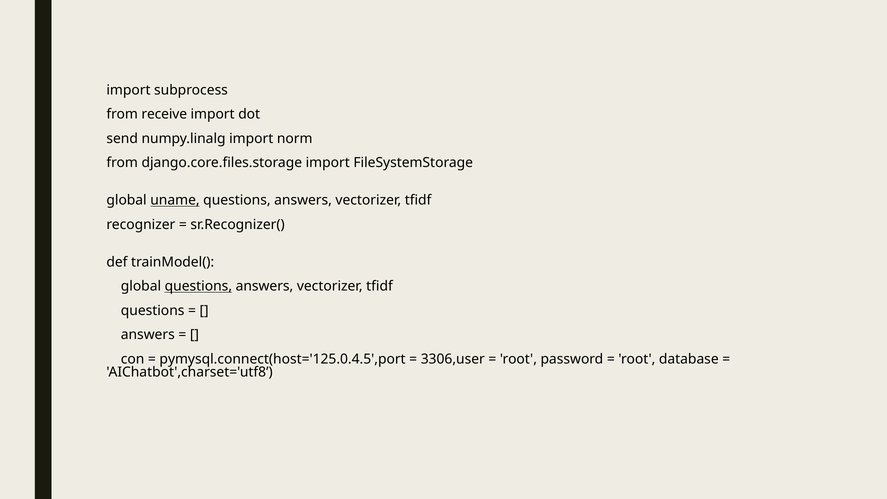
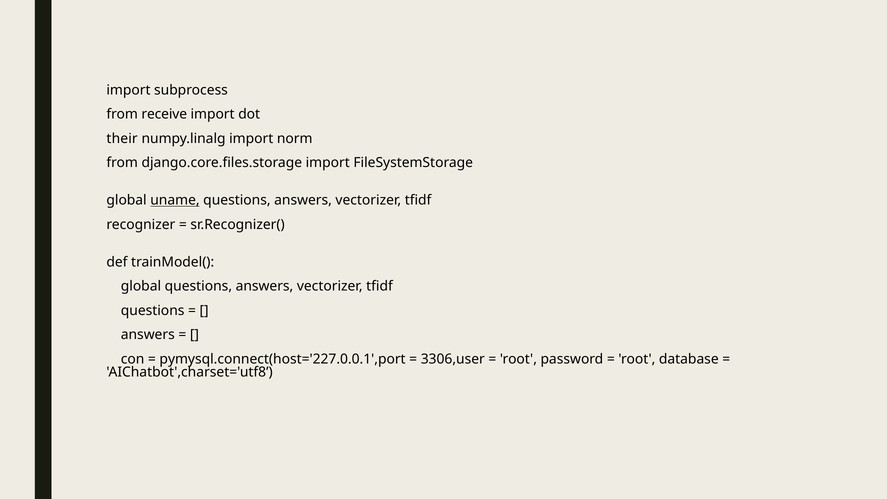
send: send -> their (122, 138)
questions underline: present -> none (198, 286)
pymysql.connect(host='125.0.4.5',port: pymysql.connect(host='125.0.4.5',port -> pymysql.connect(host='227.0.0.1',port (283, 359)
